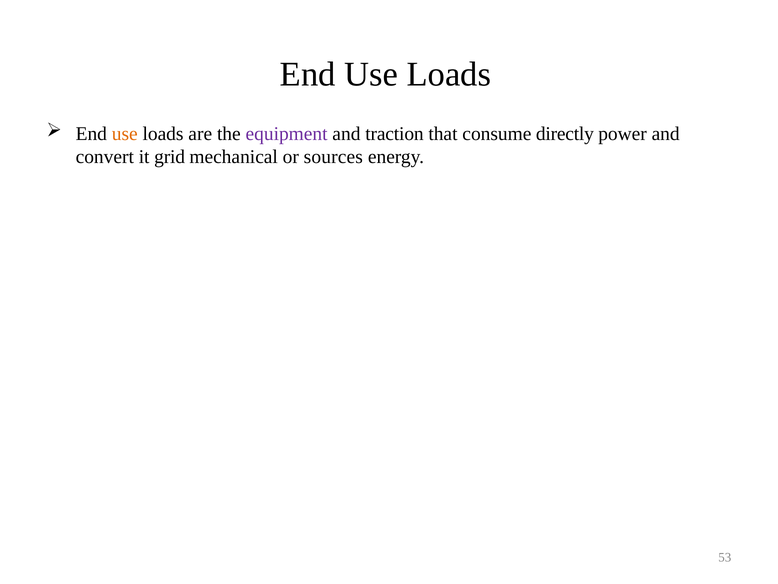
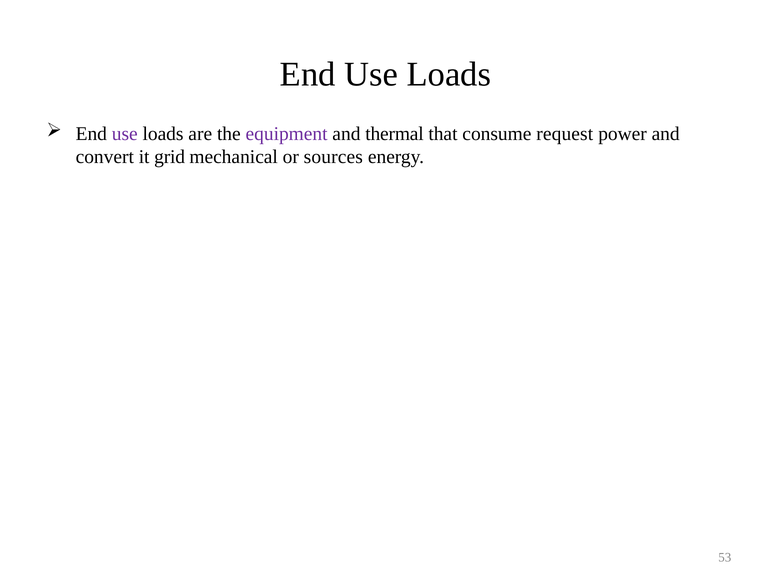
use colour: orange -> purple (125, 134)
traction: traction -> thermal (394, 134)
directly: directly -> request (565, 134)
